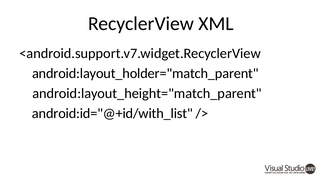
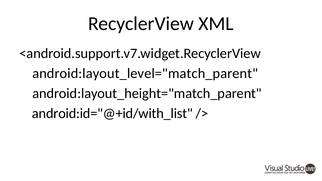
android:layout_holder="match_parent: android:layout_holder="match_parent -> android:layout_level="match_parent (145, 74)
